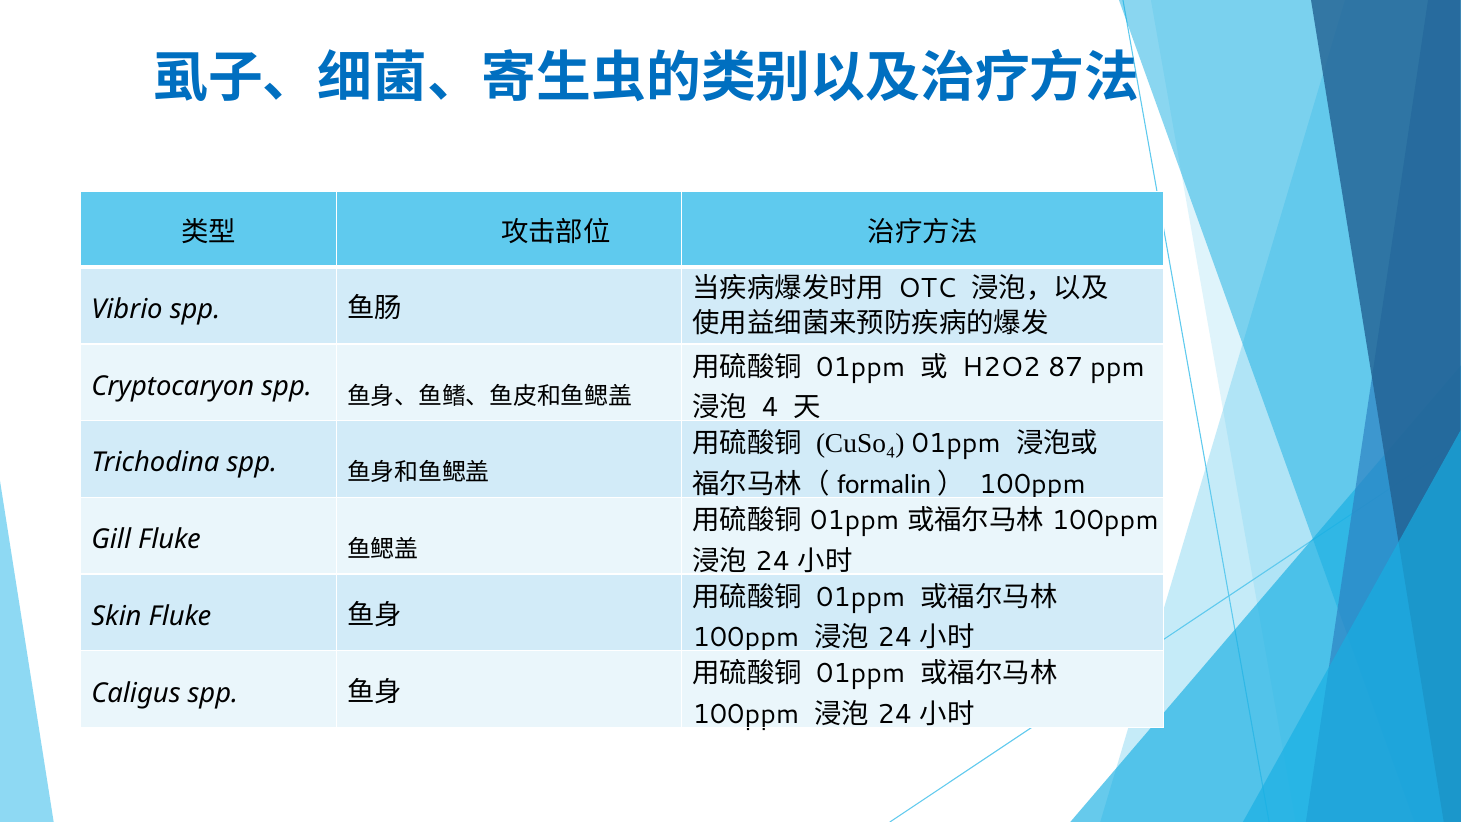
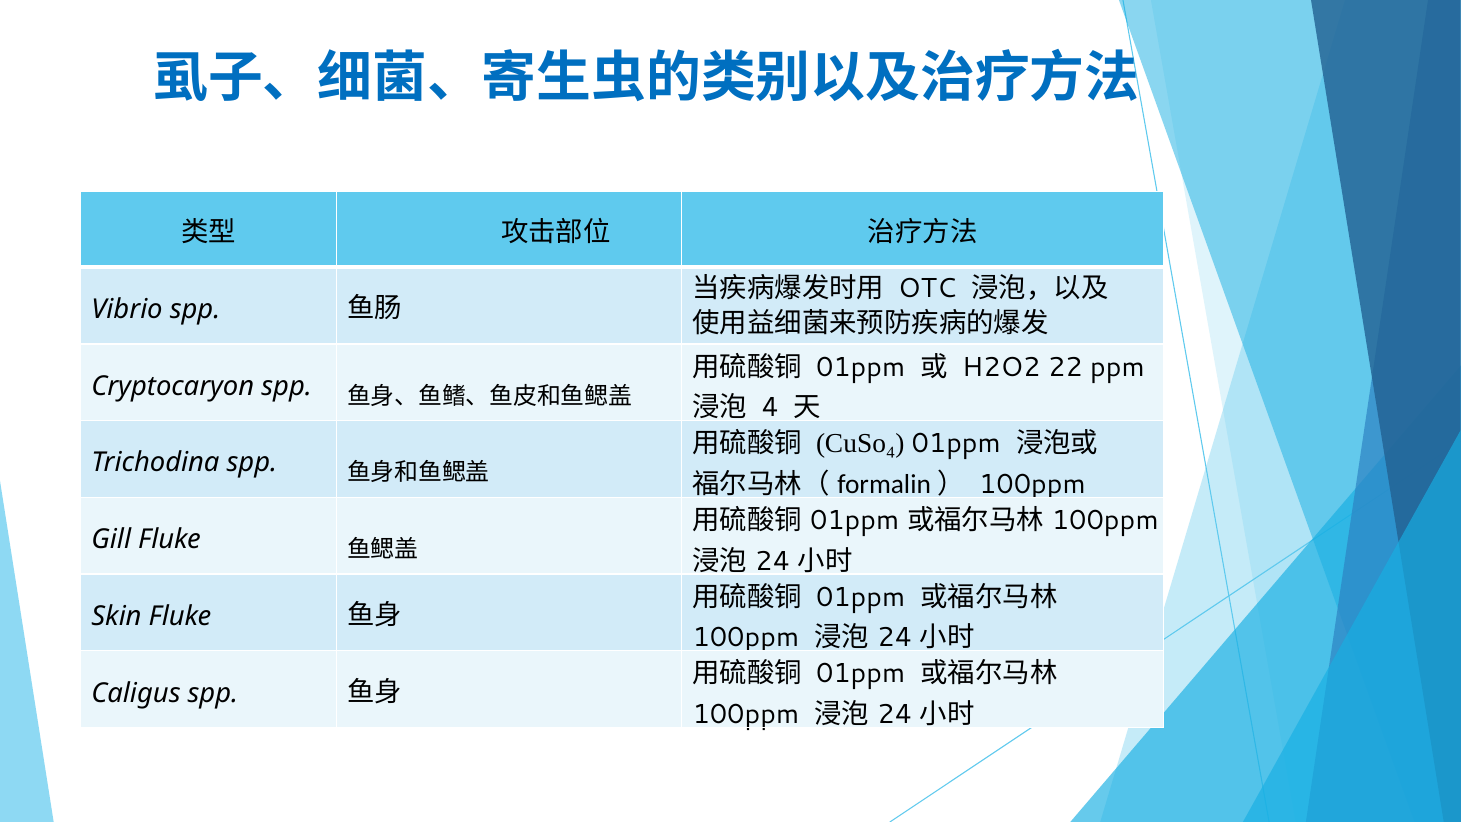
87: 87 -> 22 (1065, 367)
